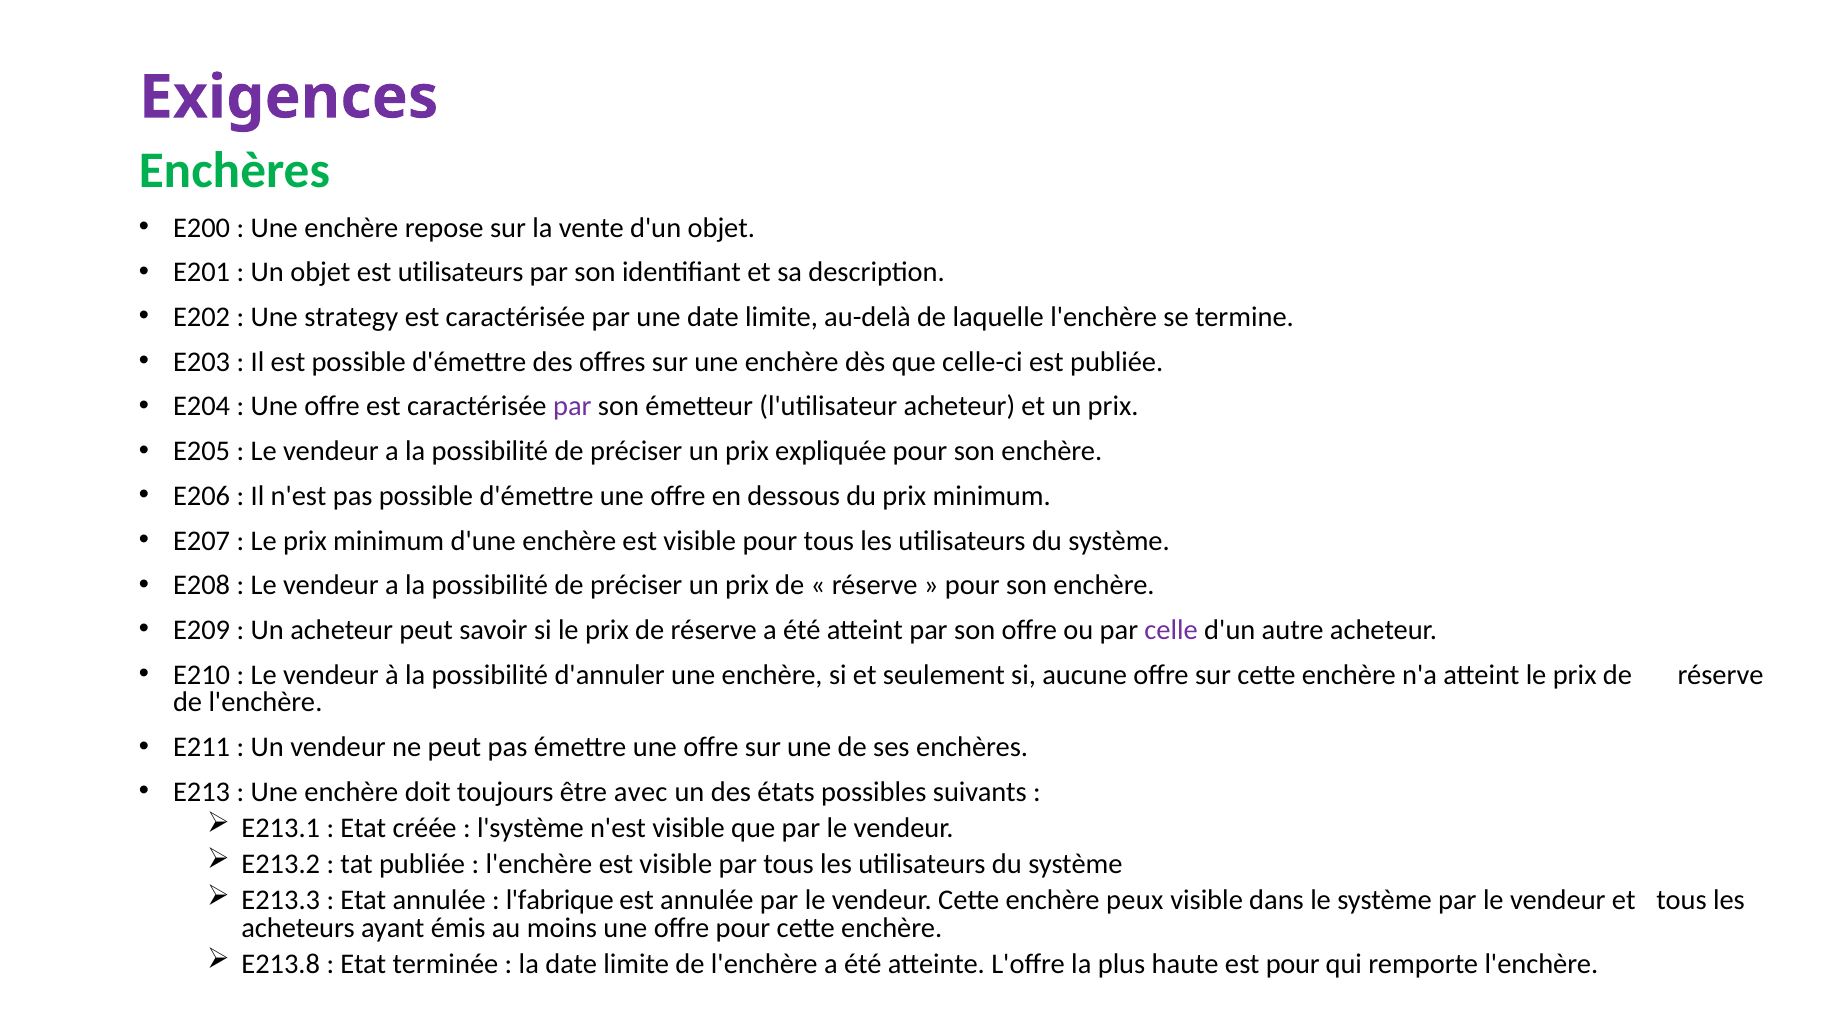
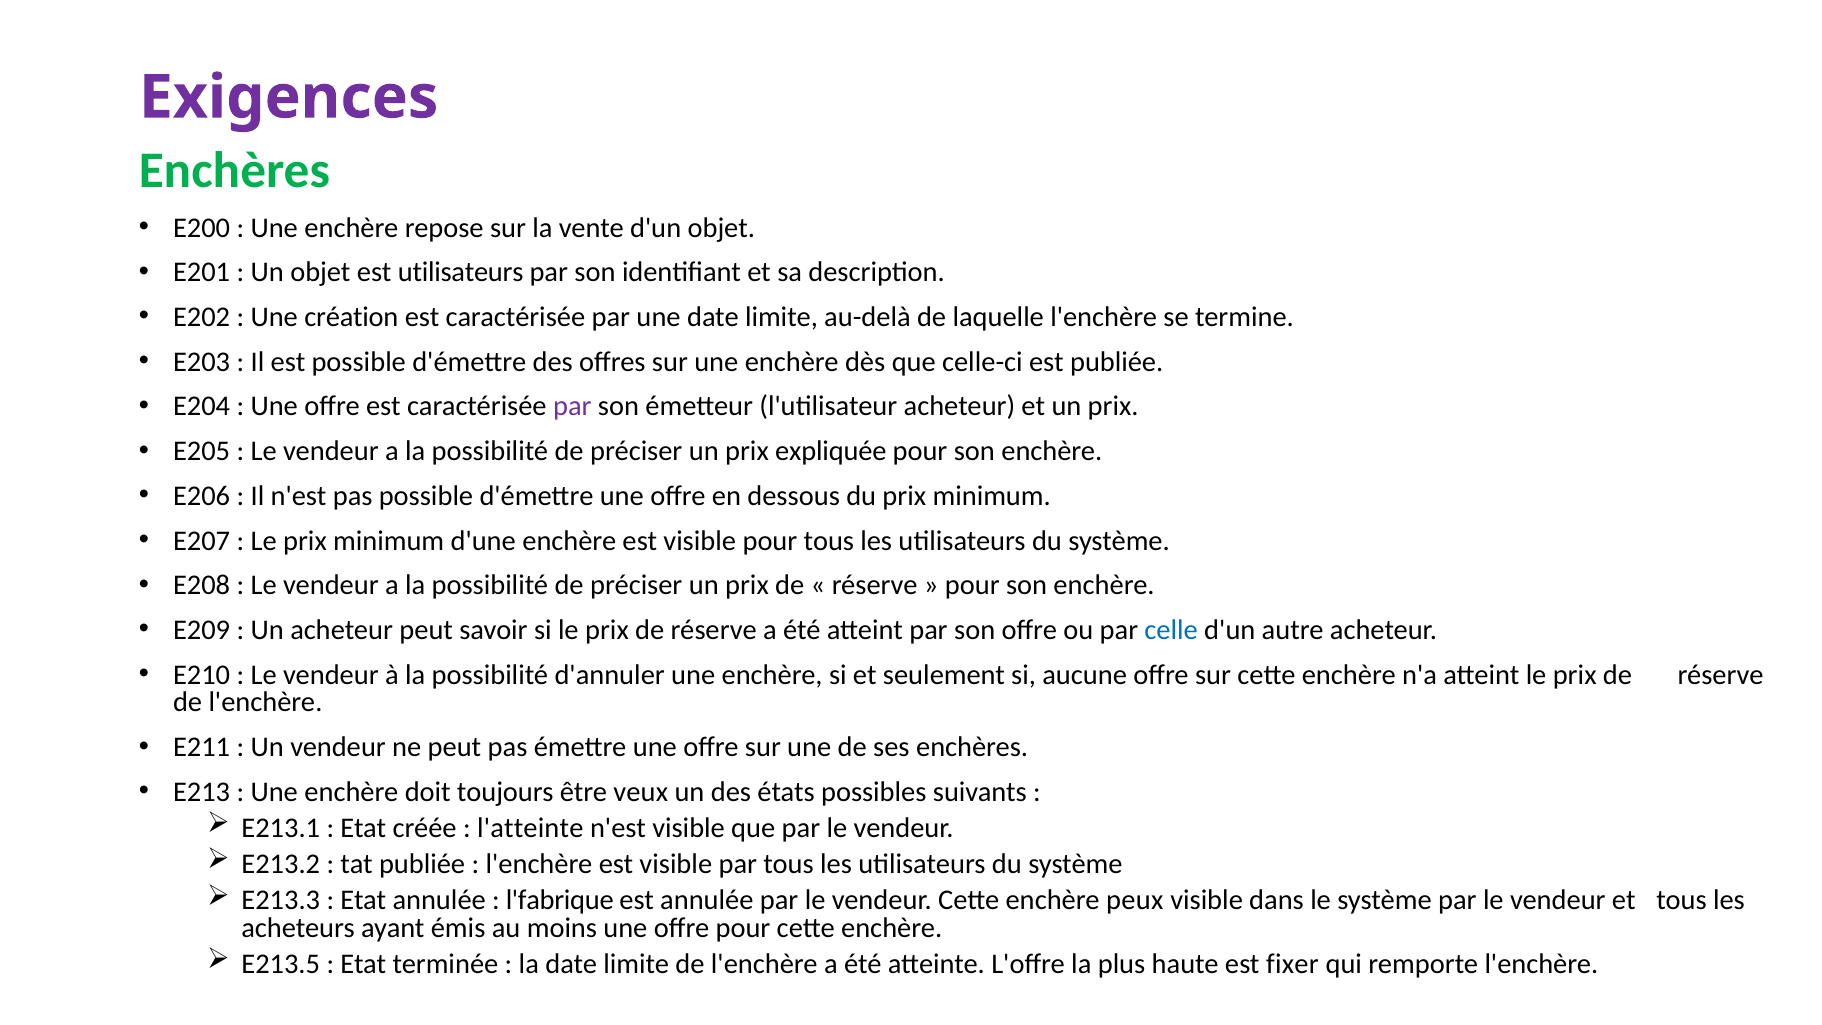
strategy: strategy -> création (351, 317)
celle colour: purple -> blue (1171, 630)
avec: avec -> veux (641, 792)
l'système: l'système -> l'atteinte (530, 828)
E213.8: E213.8 -> E213.5 (281, 964)
est pour: pour -> fixer (1292, 964)
